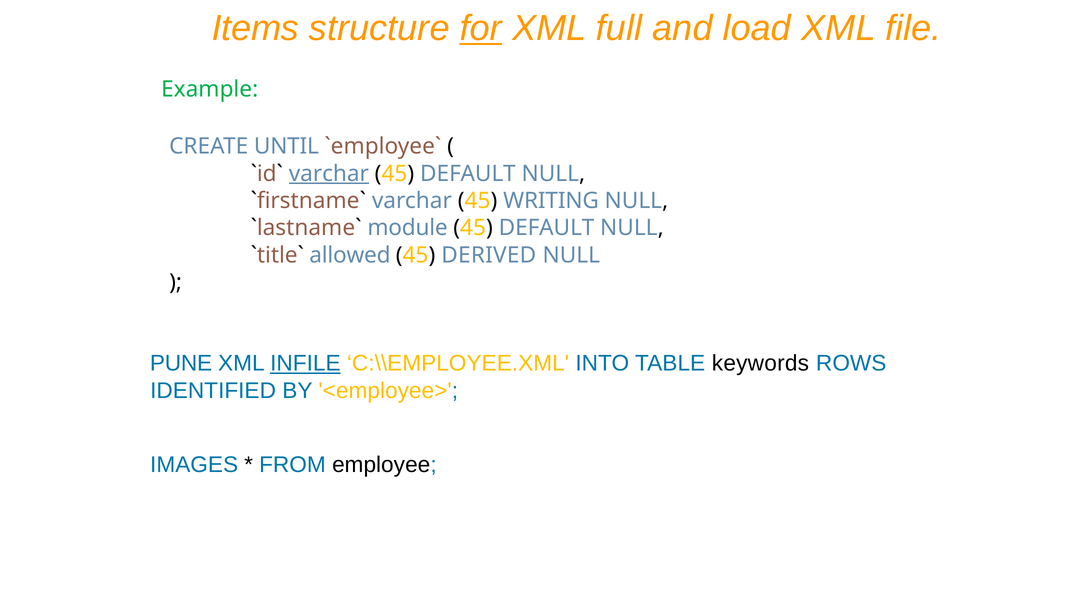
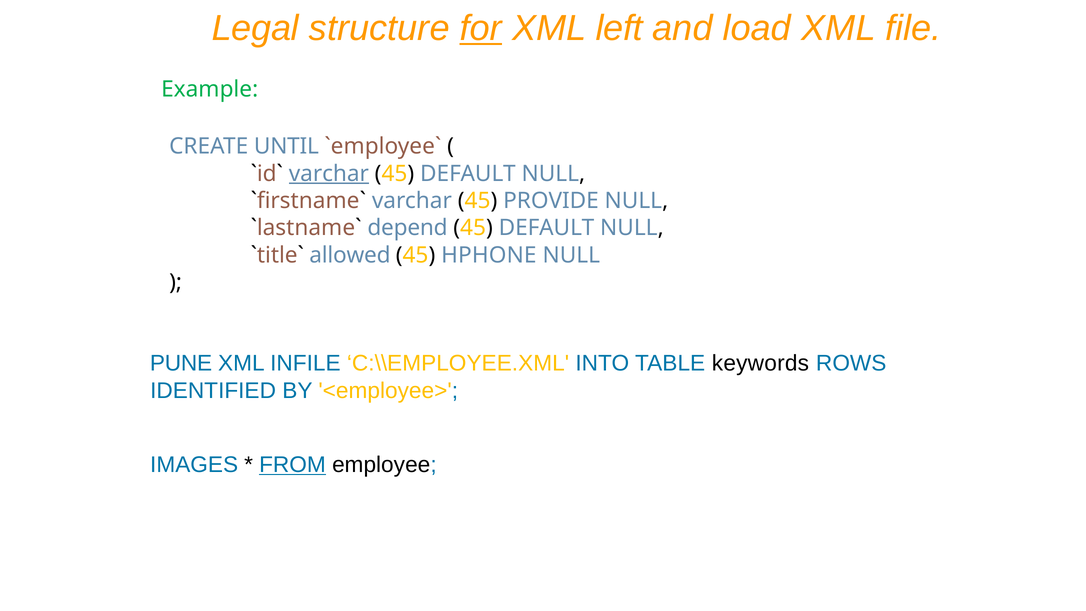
Items: Items -> Legal (255, 28)
full: full -> left (619, 28)
WRITING: WRITING -> PROVIDE (551, 201)
module: module -> depend (408, 228)
DERIVED: DERIVED -> HPHONE (489, 255)
INFILE underline: present -> none (305, 363)
FROM underline: none -> present (292, 465)
